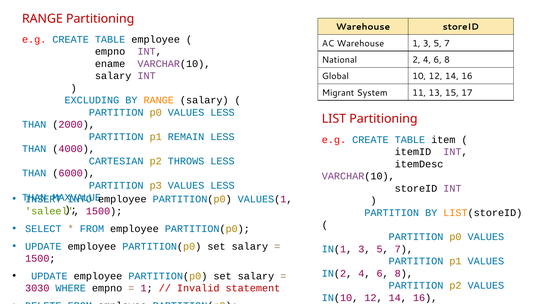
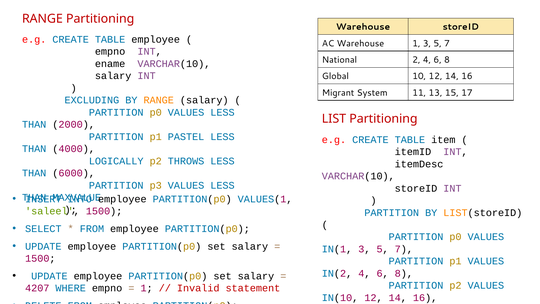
REMAIN: REMAIN -> PASTEL (186, 137)
CARTESIAN: CARTESIAN -> LOGICALLY (116, 161)
3030: 3030 -> 4207 (37, 288)
